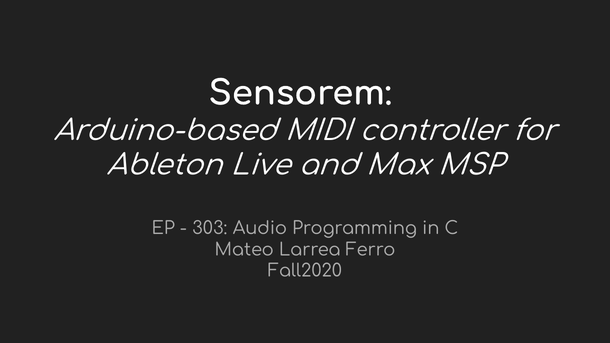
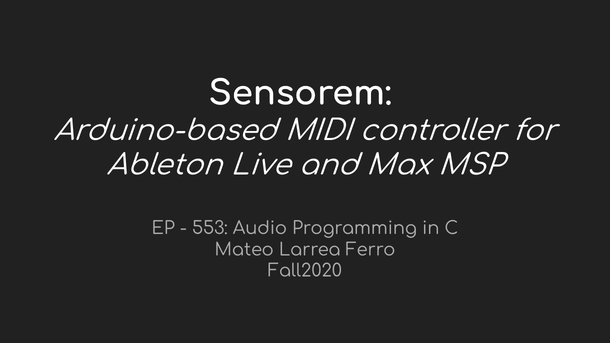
303: 303 -> 553 (210, 228)
